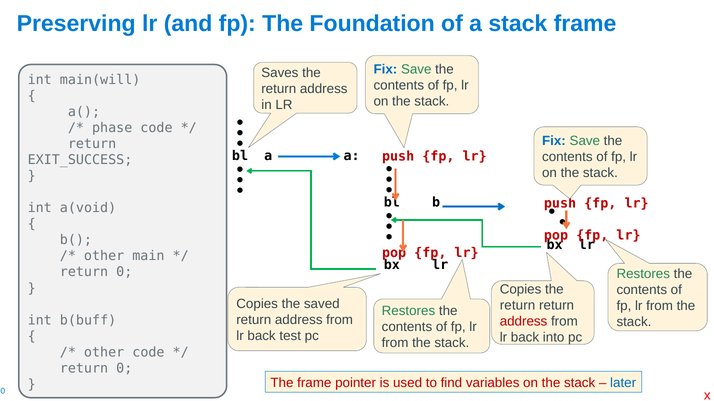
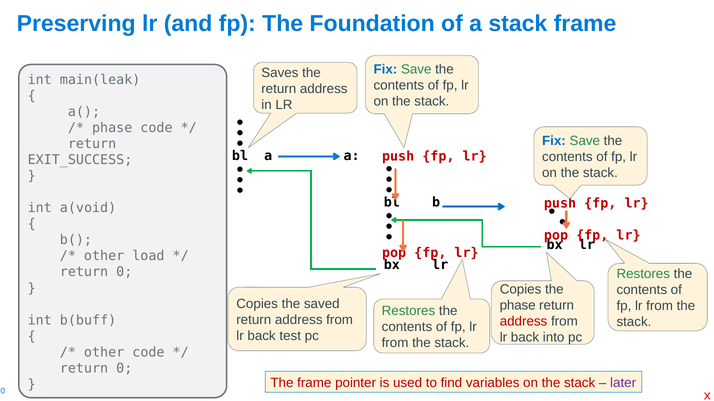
main(will: main(will -> main(leak (100, 80)
main: main -> load (148, 256)
return: return -> phase (518, 306)
later colour: blue -> purple (623, 383)
